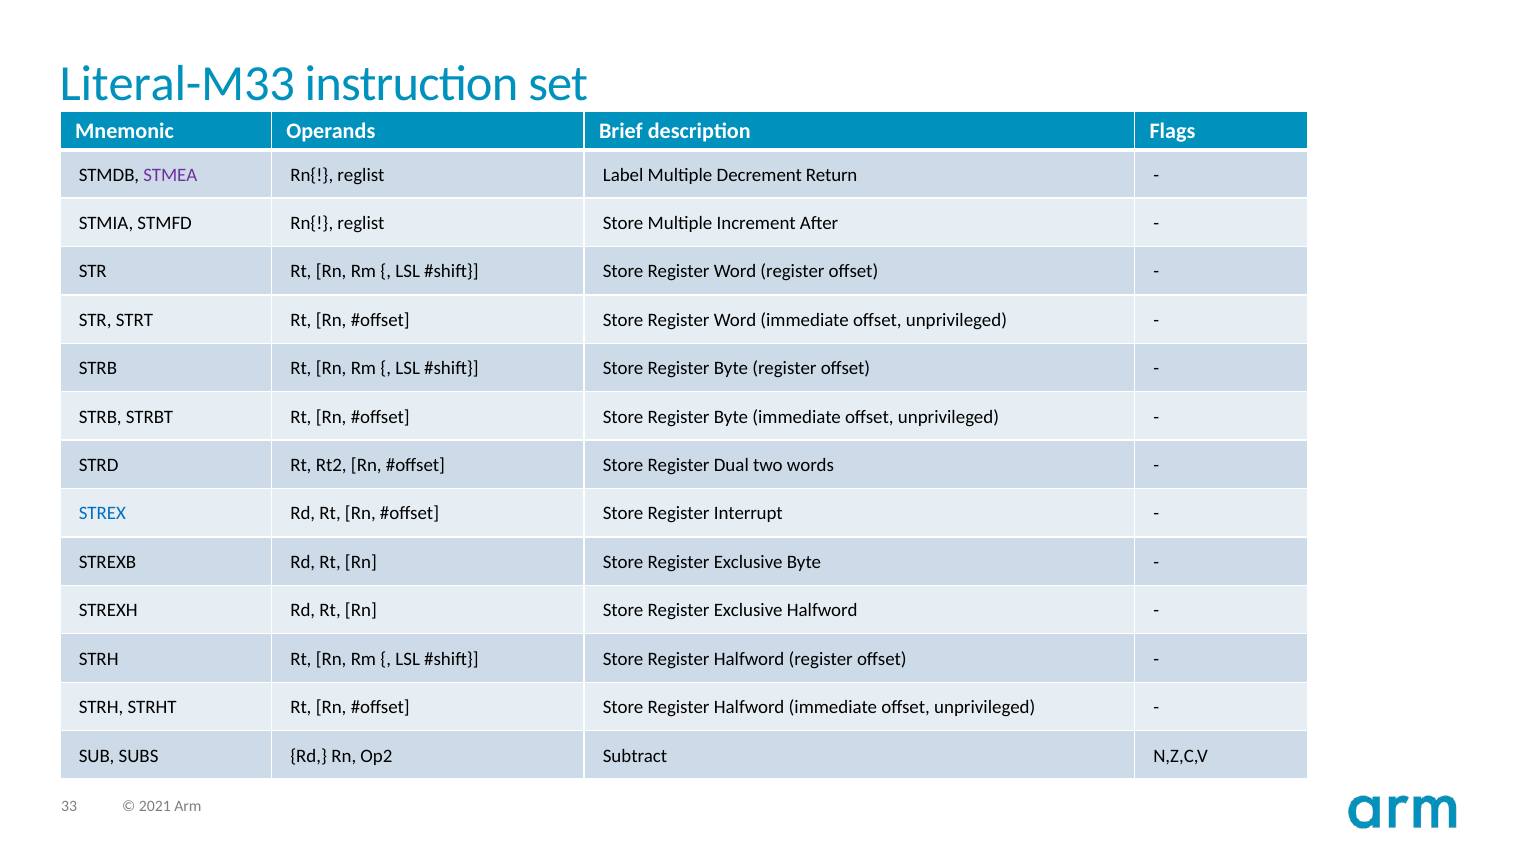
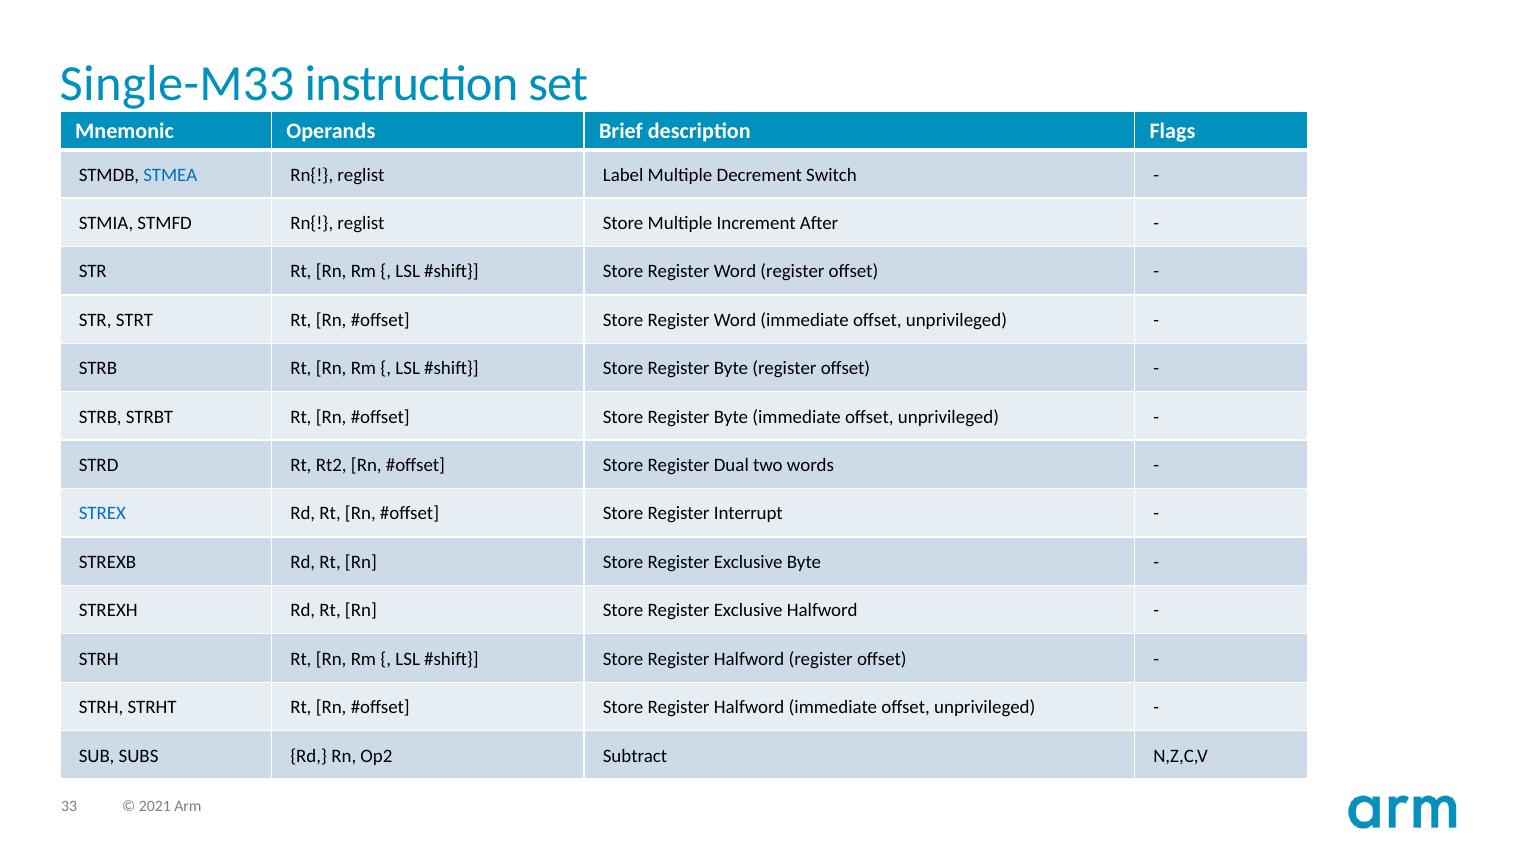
Literal-M33: Literal-M33 -> Single-M33 (177, 84)
STMEA colour: purple -> blue (170, 175)
Return: Return -> Switch (832, 175)
